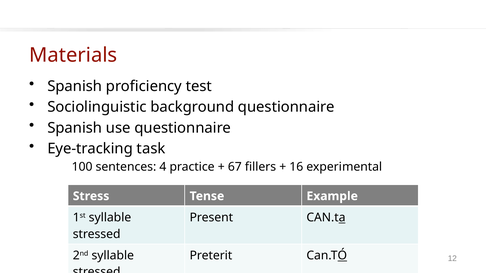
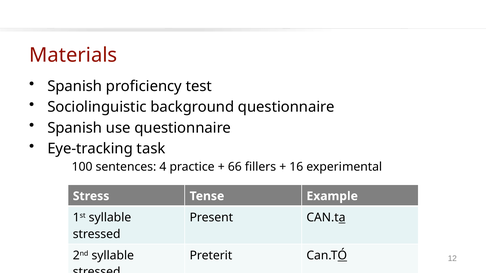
67: 67 -> 66 (235, 167)
